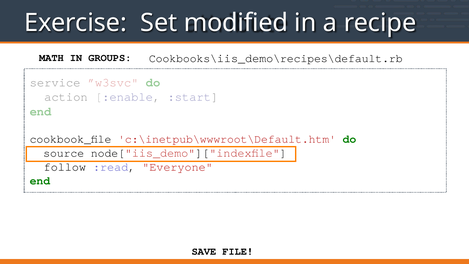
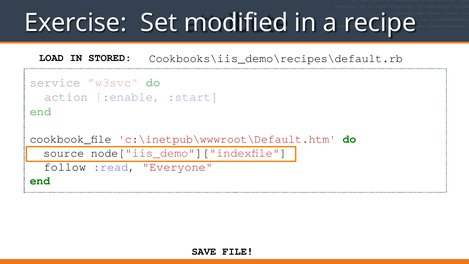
MATH: MATH -> LOAD (51, 58)
GROUPS: GROUPS -> STORED (110, 58)
